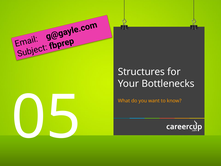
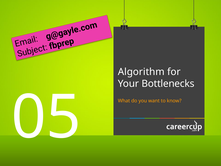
Structures: Structures -> Algorithm (141, 72)
